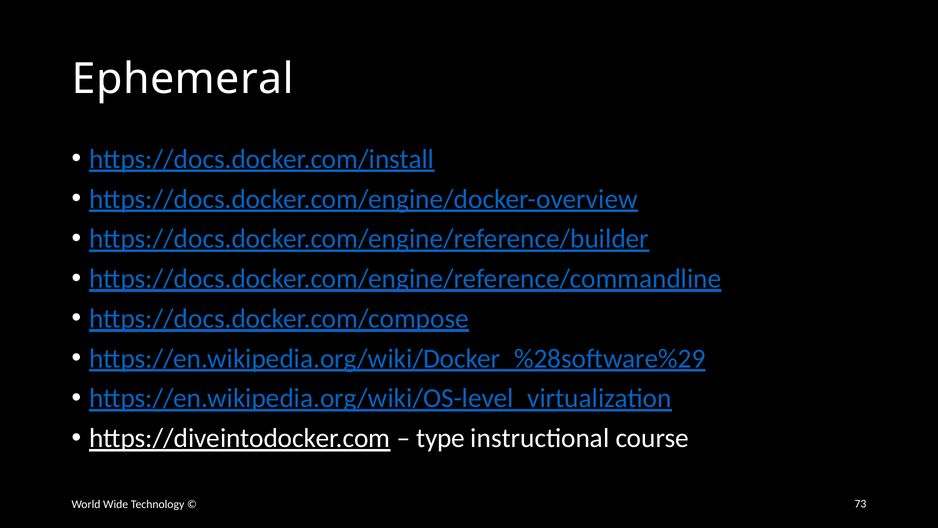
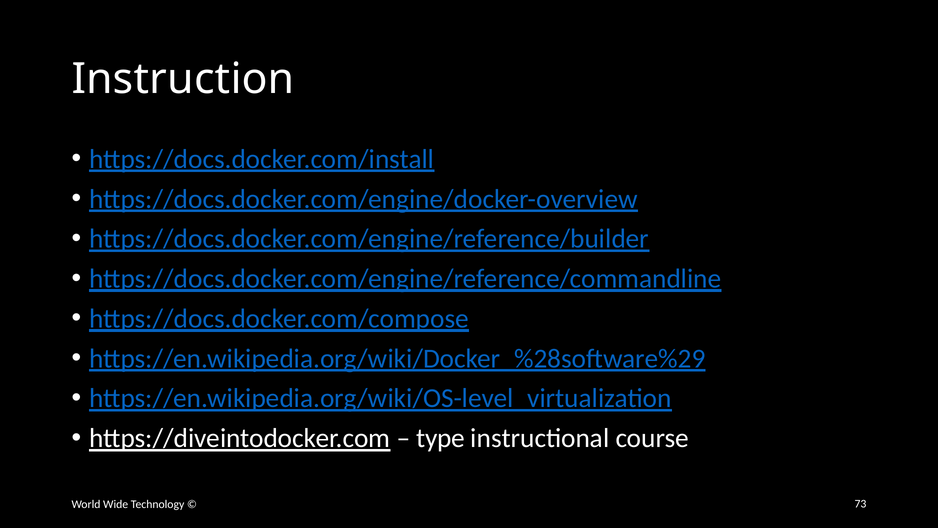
Ephemeral: Ephemeral -> Instruction (183, 79)
